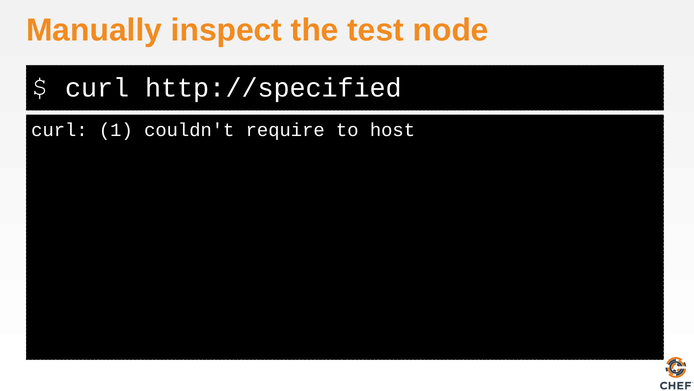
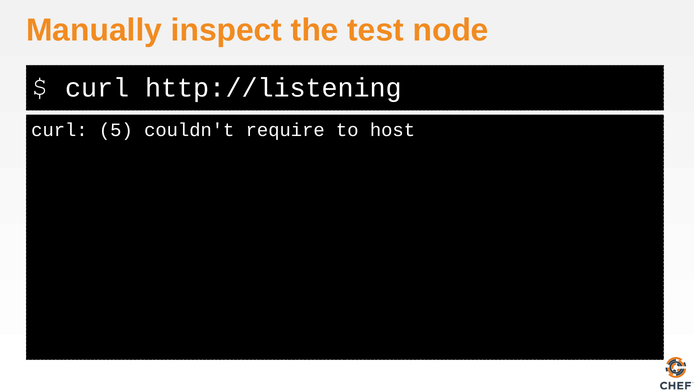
http://specified: http://specified -> http://listening (274, 88)
1: 1 -> 5 (116, 130)
